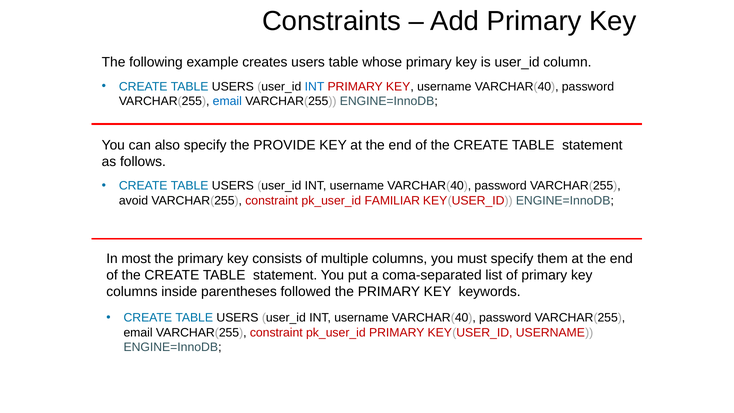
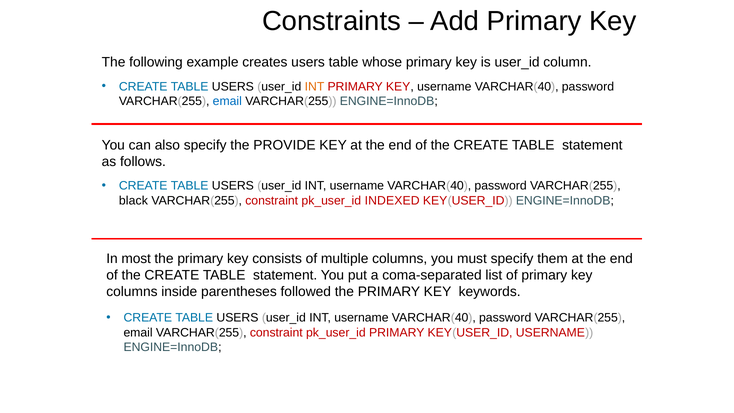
INT colour: blue -> orange (315, 87)
avoid: avoid -> black (133, 201)
FAMILIAR: FAMILIAR -> INDEXED (392, 201)
